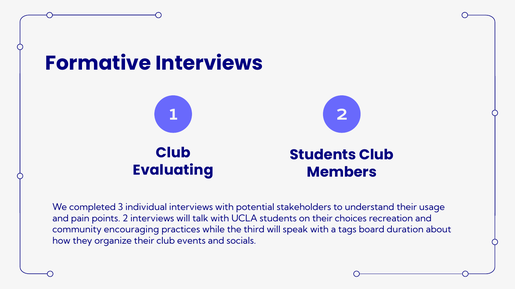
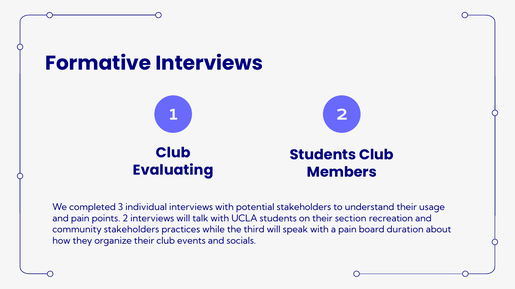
choices: choices -> section (351, 219)
community encouraging: encouraging -> stakeholders (131, 230)
a tags: tags -> pain (347, 230)
